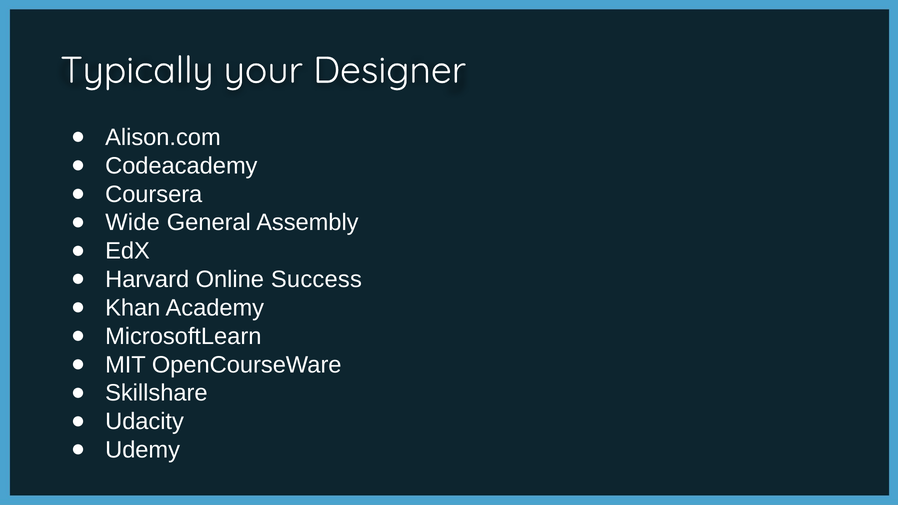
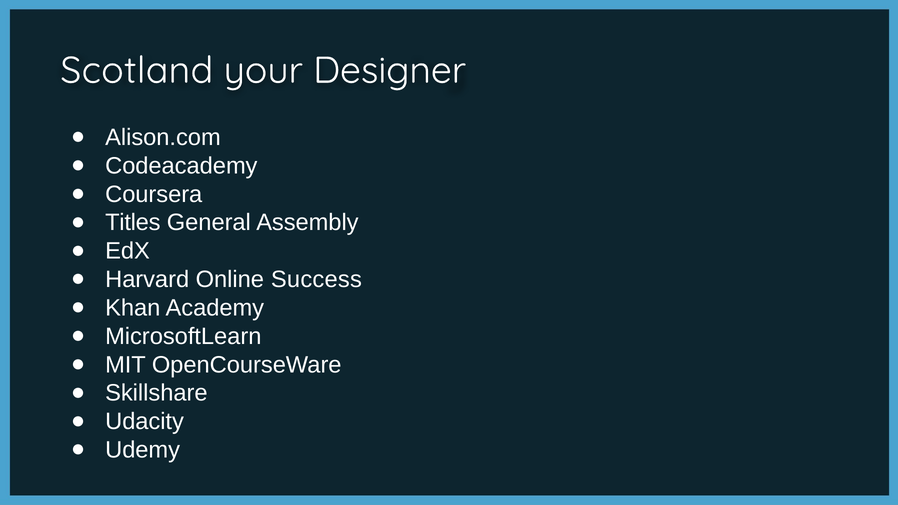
Typically: Typically -> Scotland (137, 70)
Wide: Wide -> Titles (133, 223)
